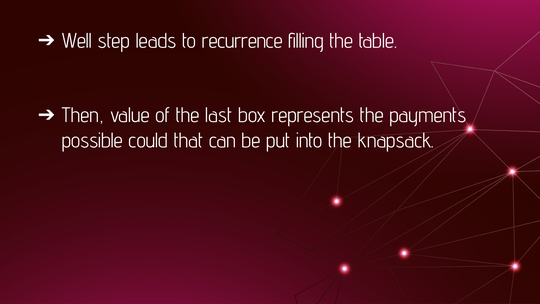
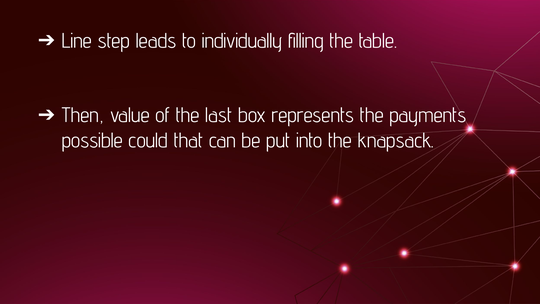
Well: Well -> Line (77, 41)
recurrence: recurrence -> individually (242, 41)
